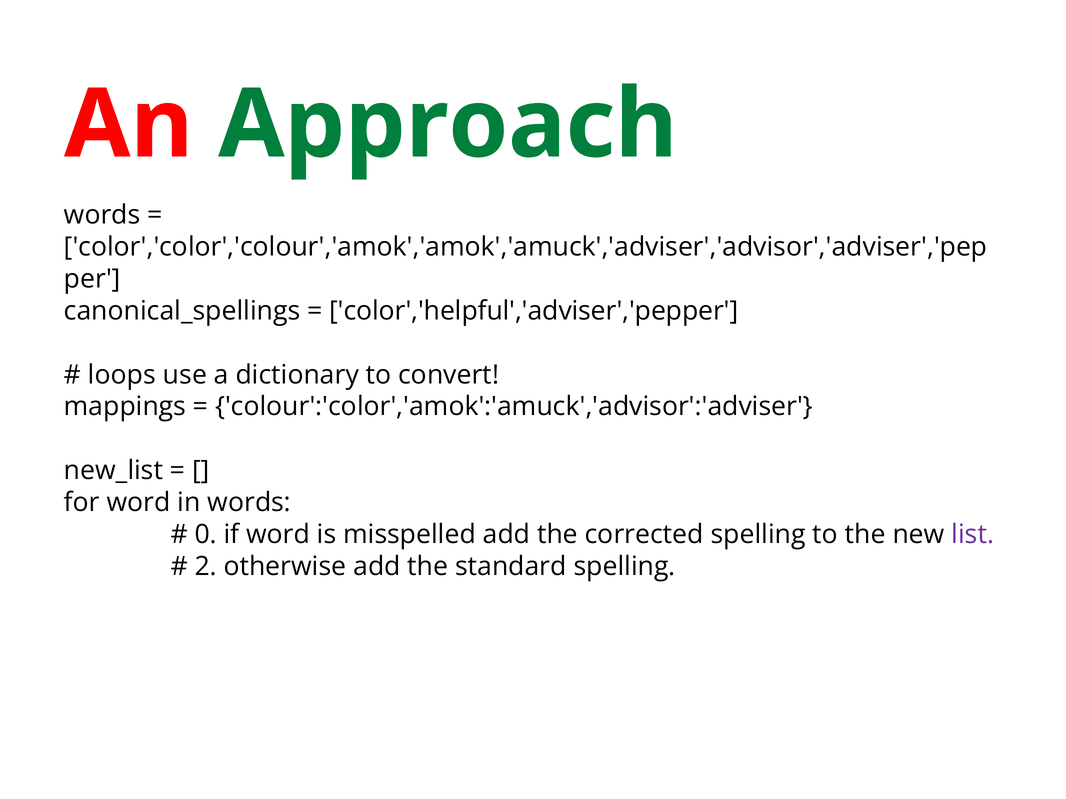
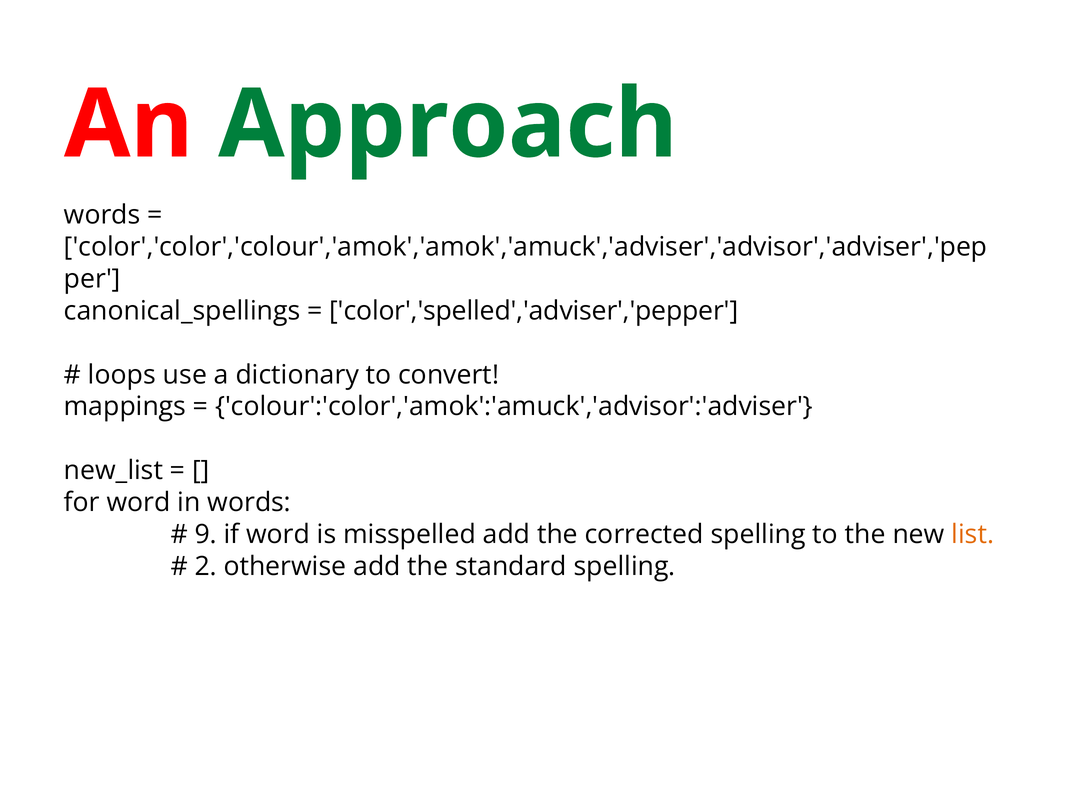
color','helpful','adviser','pepper: color','helpful','adviser','pepper -> color','spelled','adviser','pepper (534, 311)
0: 0 -> 9 (206, 535)
list colour: purple -> orange (973, 535)
